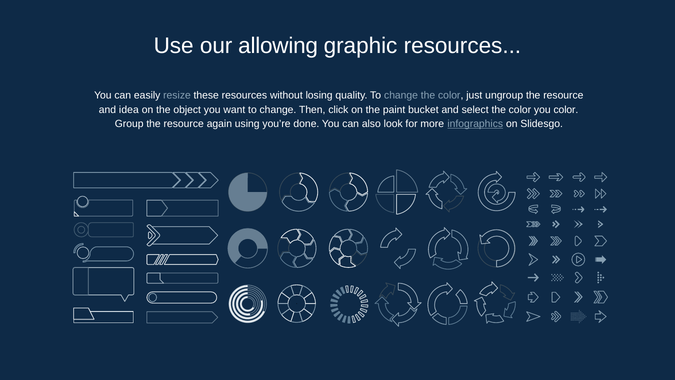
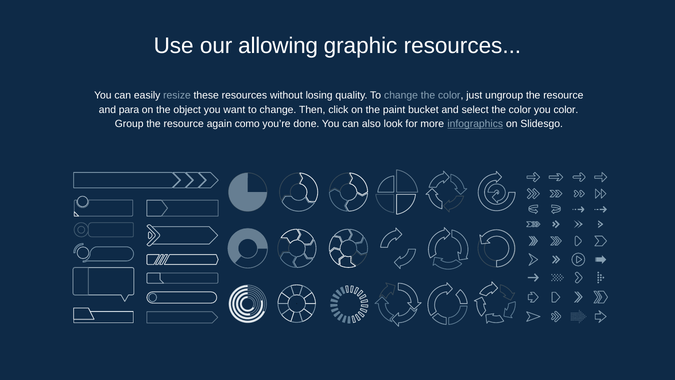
idea: idea -> para (129, 110)
using: using -> como (247, 124)
